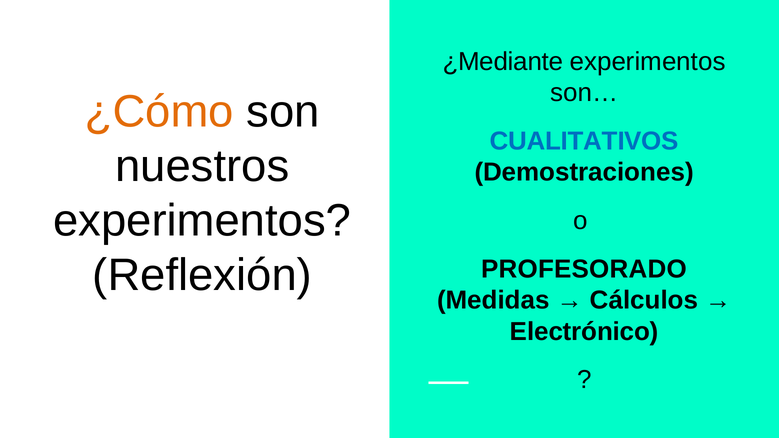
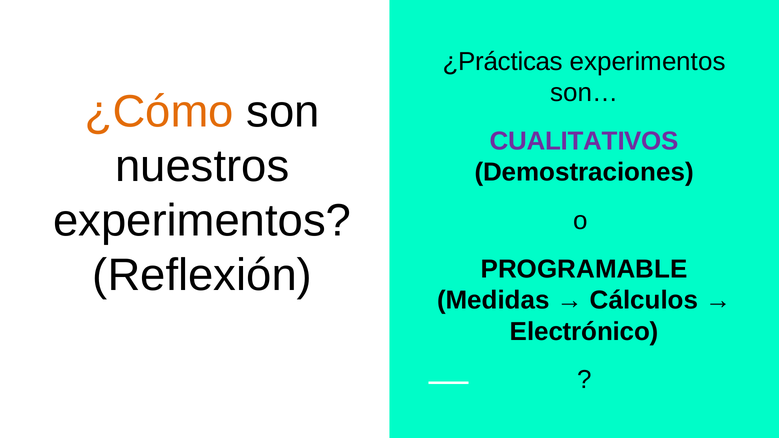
¿Mediante: ¿Mediante -> ¿Prácticas (503, 62)
CUALITATIVOS colour: blue -> purple (584, 141)
PROFESORADO: PROFESORADO -> PROGRAMABLE (584, 269)
